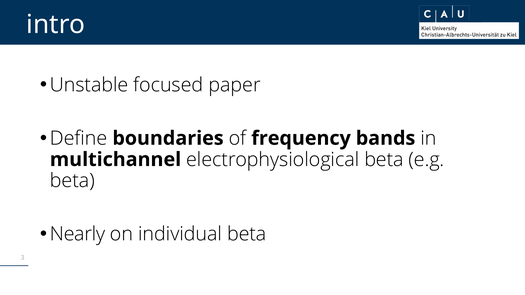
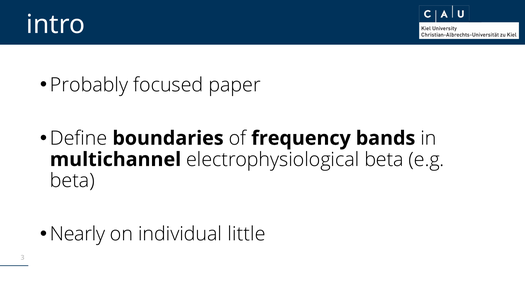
Unstable: Unstable -> Probably (89, 85)
individual beta: beta -> little (247, 234)
